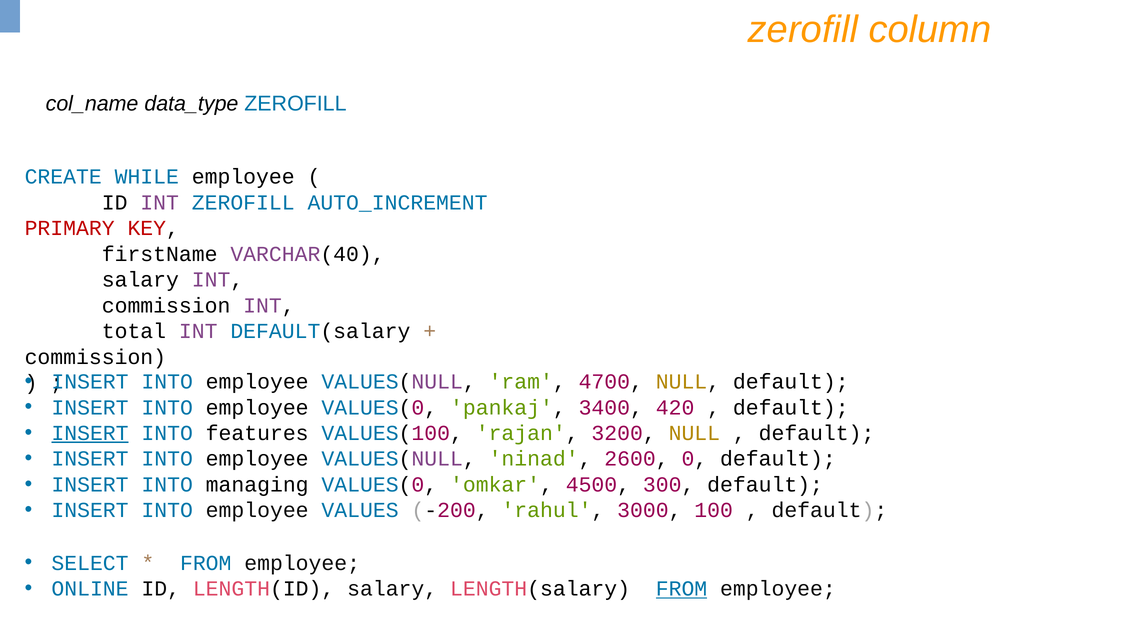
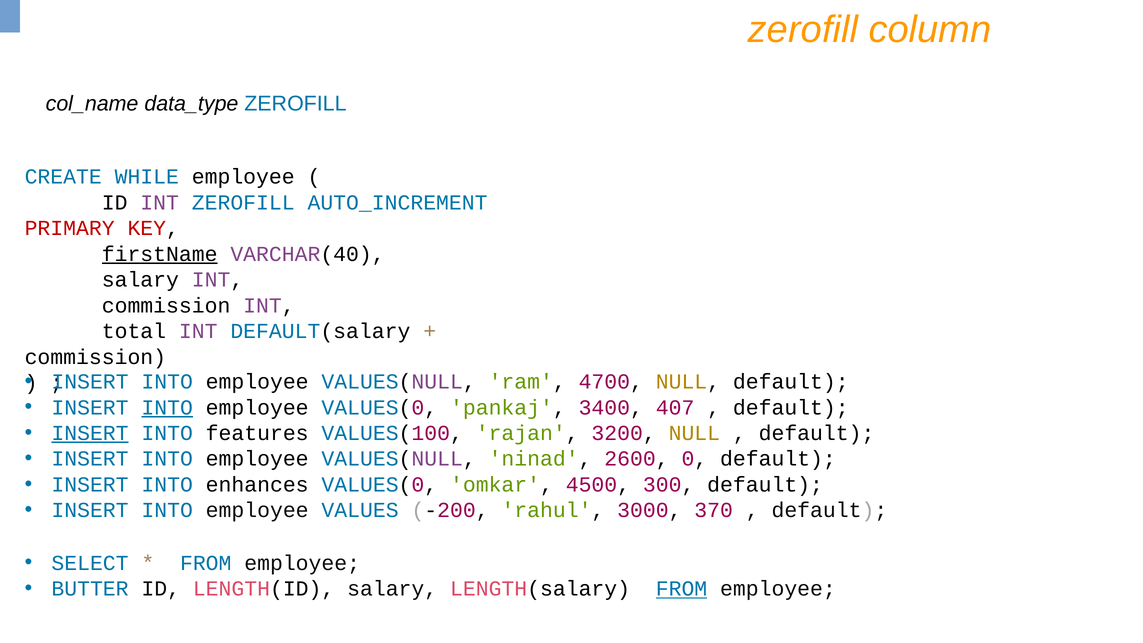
firstName underline: none -> present (160, 254)
INTO underline: none -> present (167, 407)
420: 420 -> 407 (675, 407)
managing: managing -> enhances (257, 485)
100: 100 -> 370 (714, 510)
ONLINE: ONLINE -> BUTTER (90, 589)
